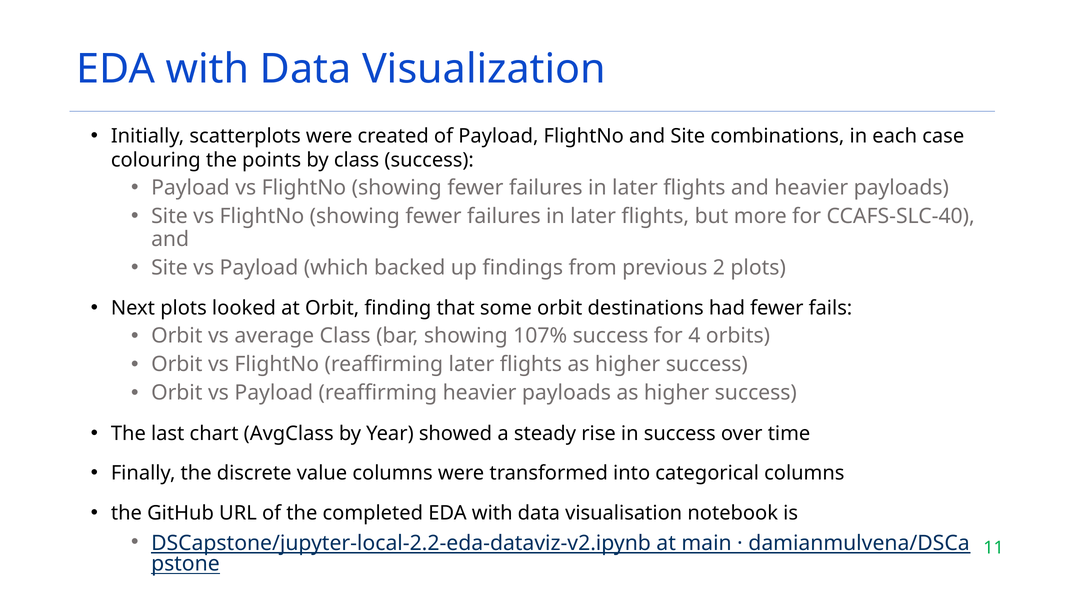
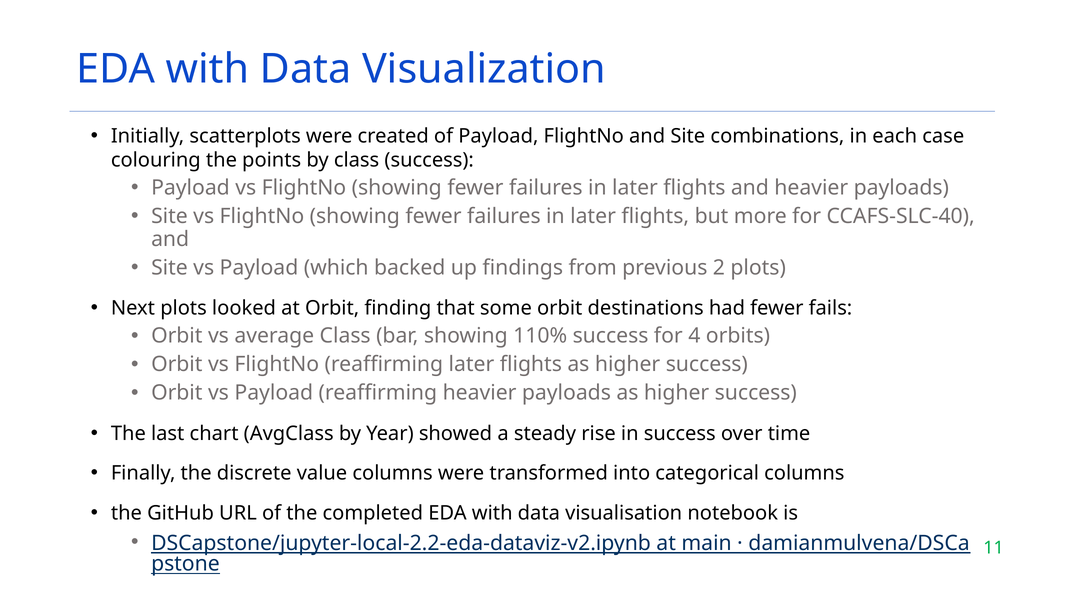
107%: 107% -> 110% (540, 336)
